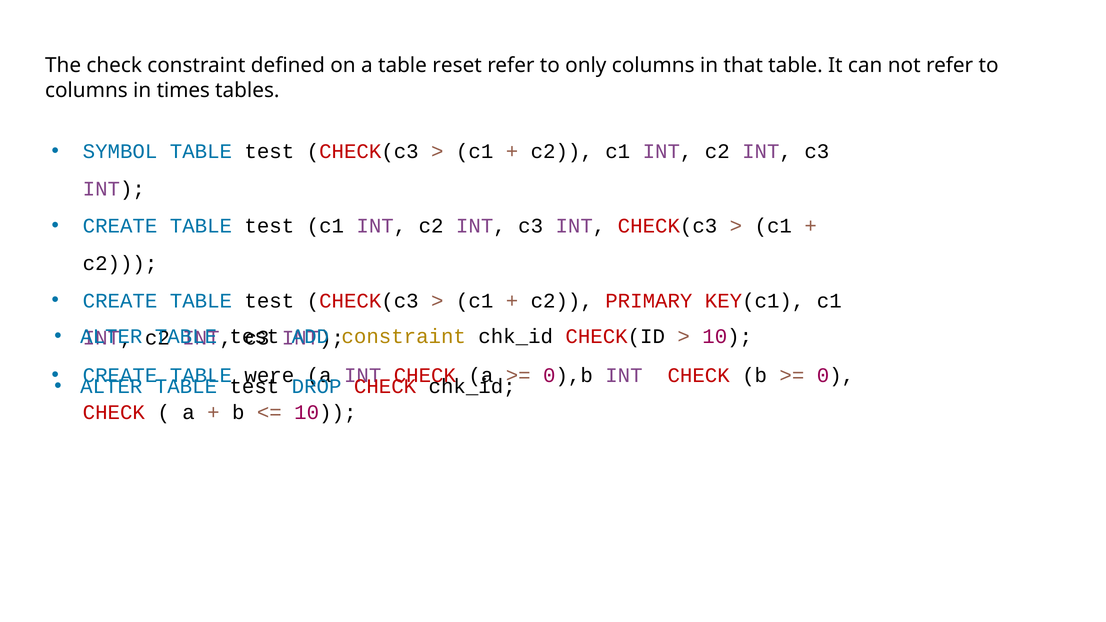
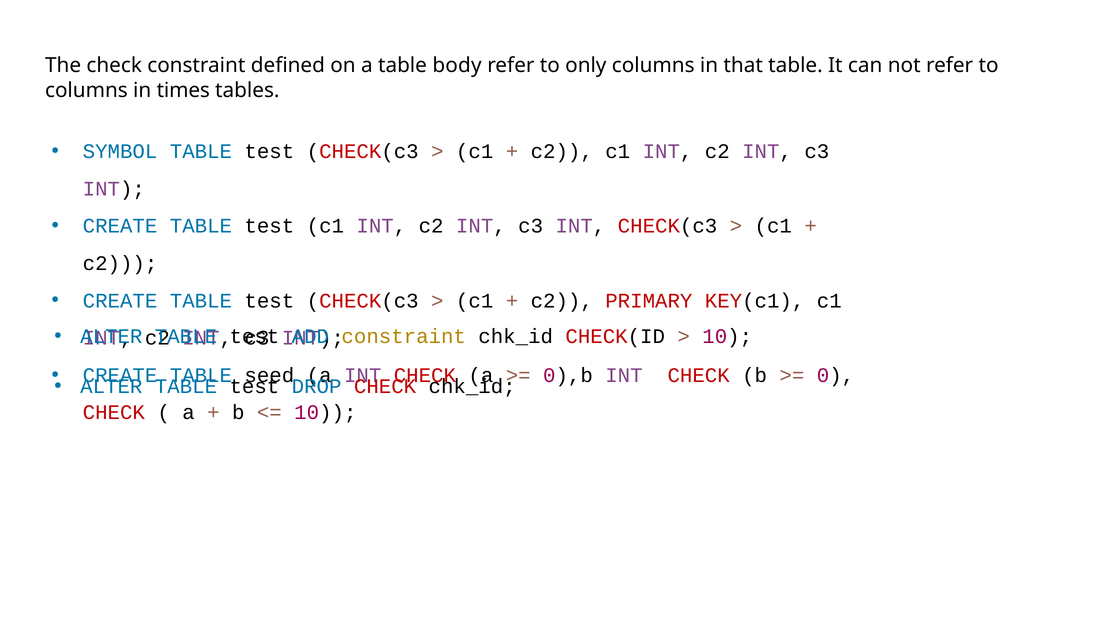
reset: reset -> body (457, 66)
were: were -> seed (269, 375)
